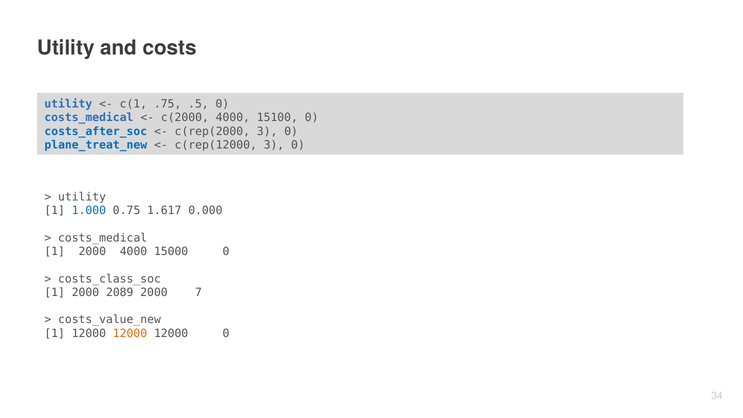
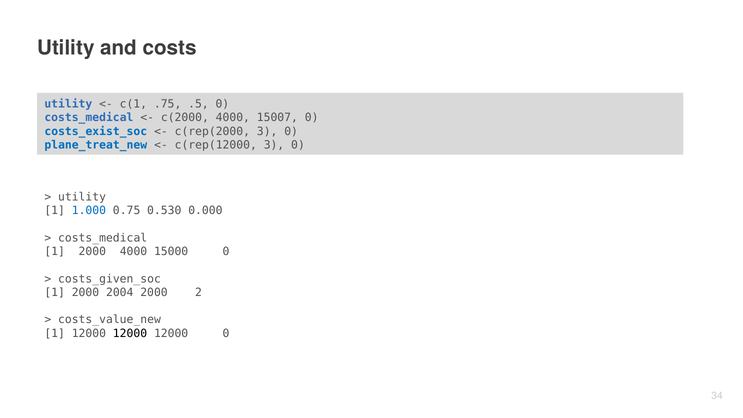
15100: 15100 -> 15007 (277, 118)
costs_after_soc: costs_after_soc -> costs_exist_soc (96, 131)
1.617: 1.617 -> 0.530 (164, 211)
costs_class_soc: costs_class_soc -> costs_given_soc (109, 279)
2089: 2089 -> 2004 (120, 292)
7: 7 -> 2 (199, 292)
12000 colour: orange -> black (130, 333)
